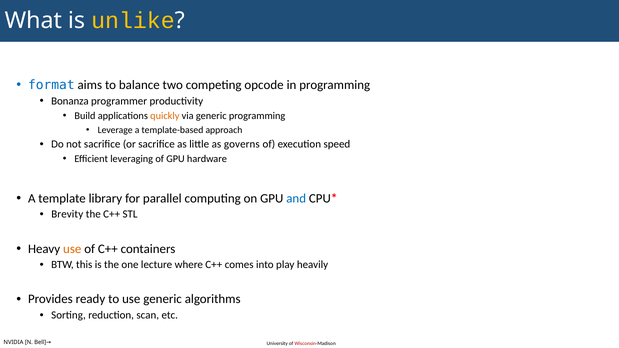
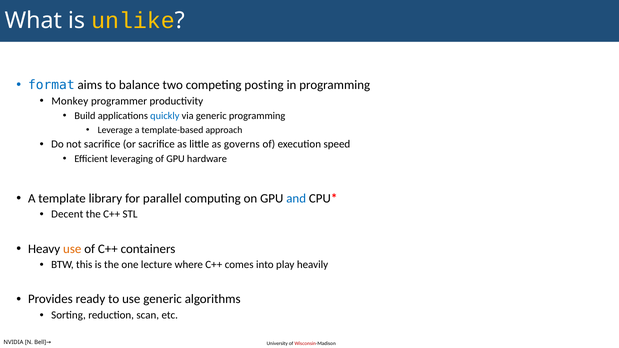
opcode: opcode -> posting (264, 85)
Bonanza: Bonanza -> Monkey (70, 101)
quickly colour: orange -> blue (165, 116)
Brevity: Brevity -> Decent (67, 214)
